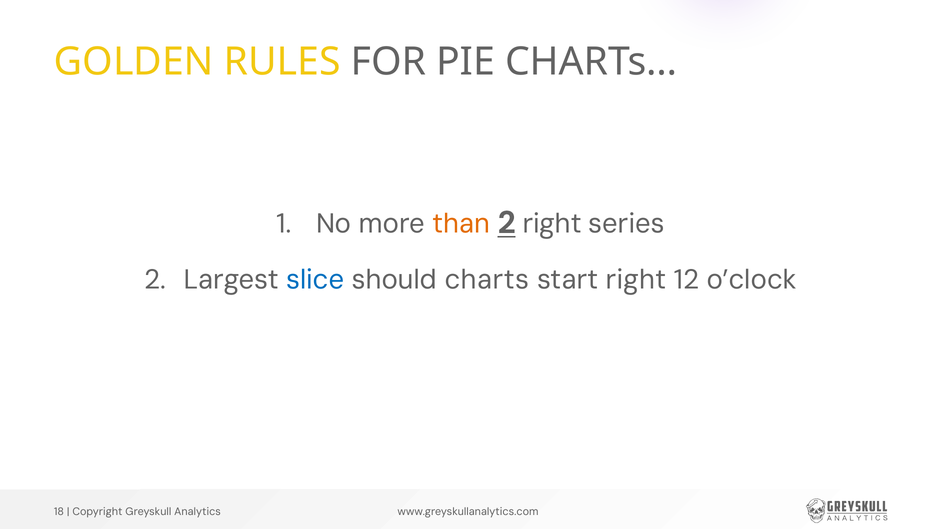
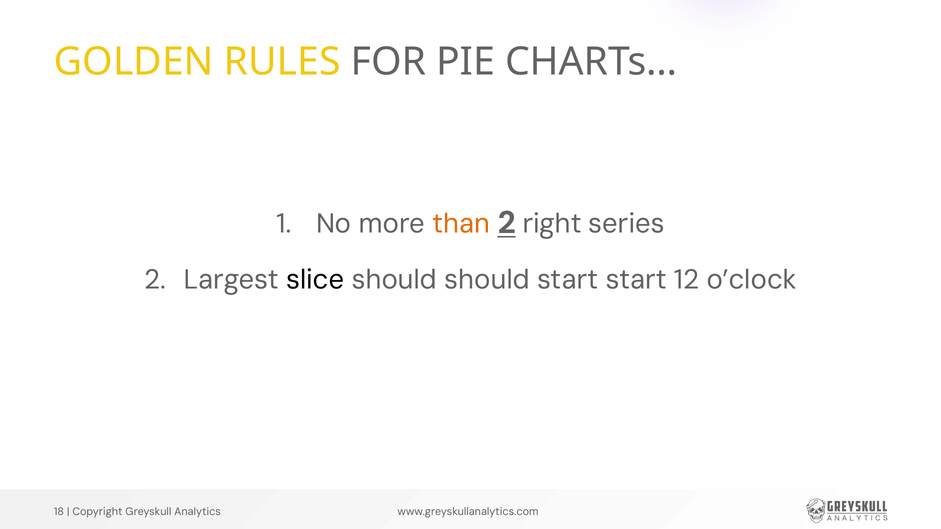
slice colour: blue -> black (315, 280)
should charts: charts -> should (487, 280)
start right: right -> start (636, 280)
